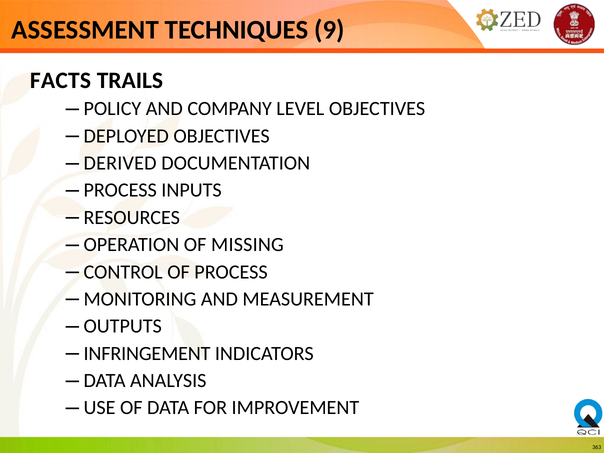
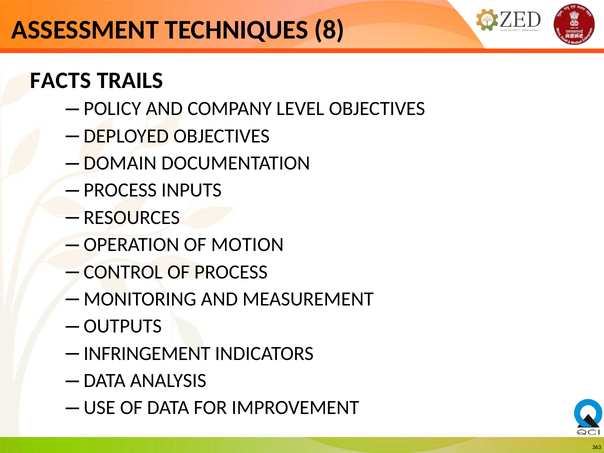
9: 9 -> 8 (330, 30)
DERIVED: DERIVED -> DOMAIN (120, 163)
MISSING: MISSING -> MOTION (247, 245)
